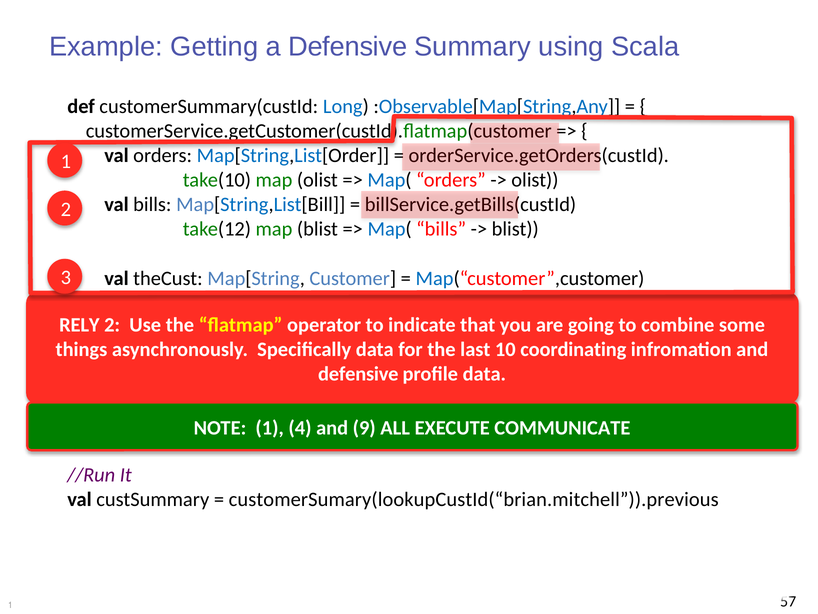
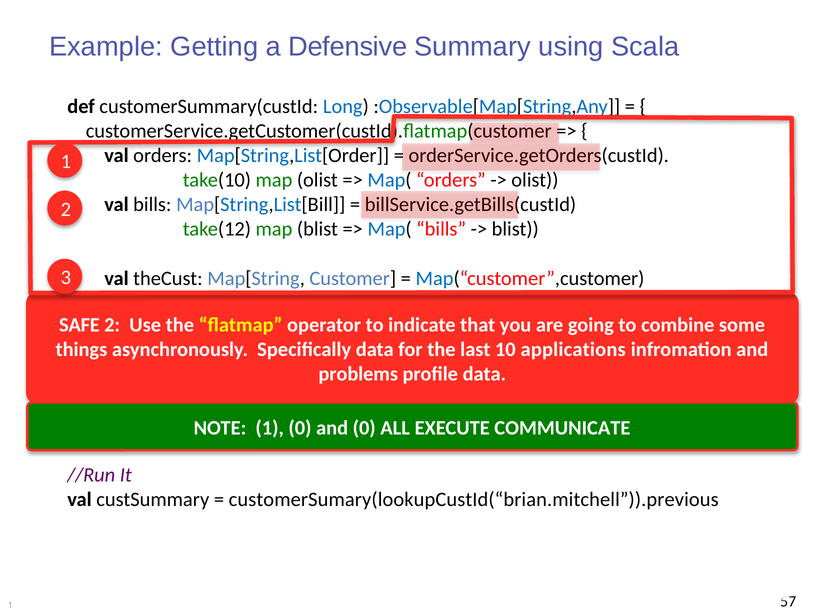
RELY: RELY -> SAFE (79, 325)
coordinating: coordinating -> applications (573, 349)
defensive: defensive -> problems (358, 374)
1 4: 4 -> 0 (300, 427)
and 9: 9 -> 0 (364, 427)
